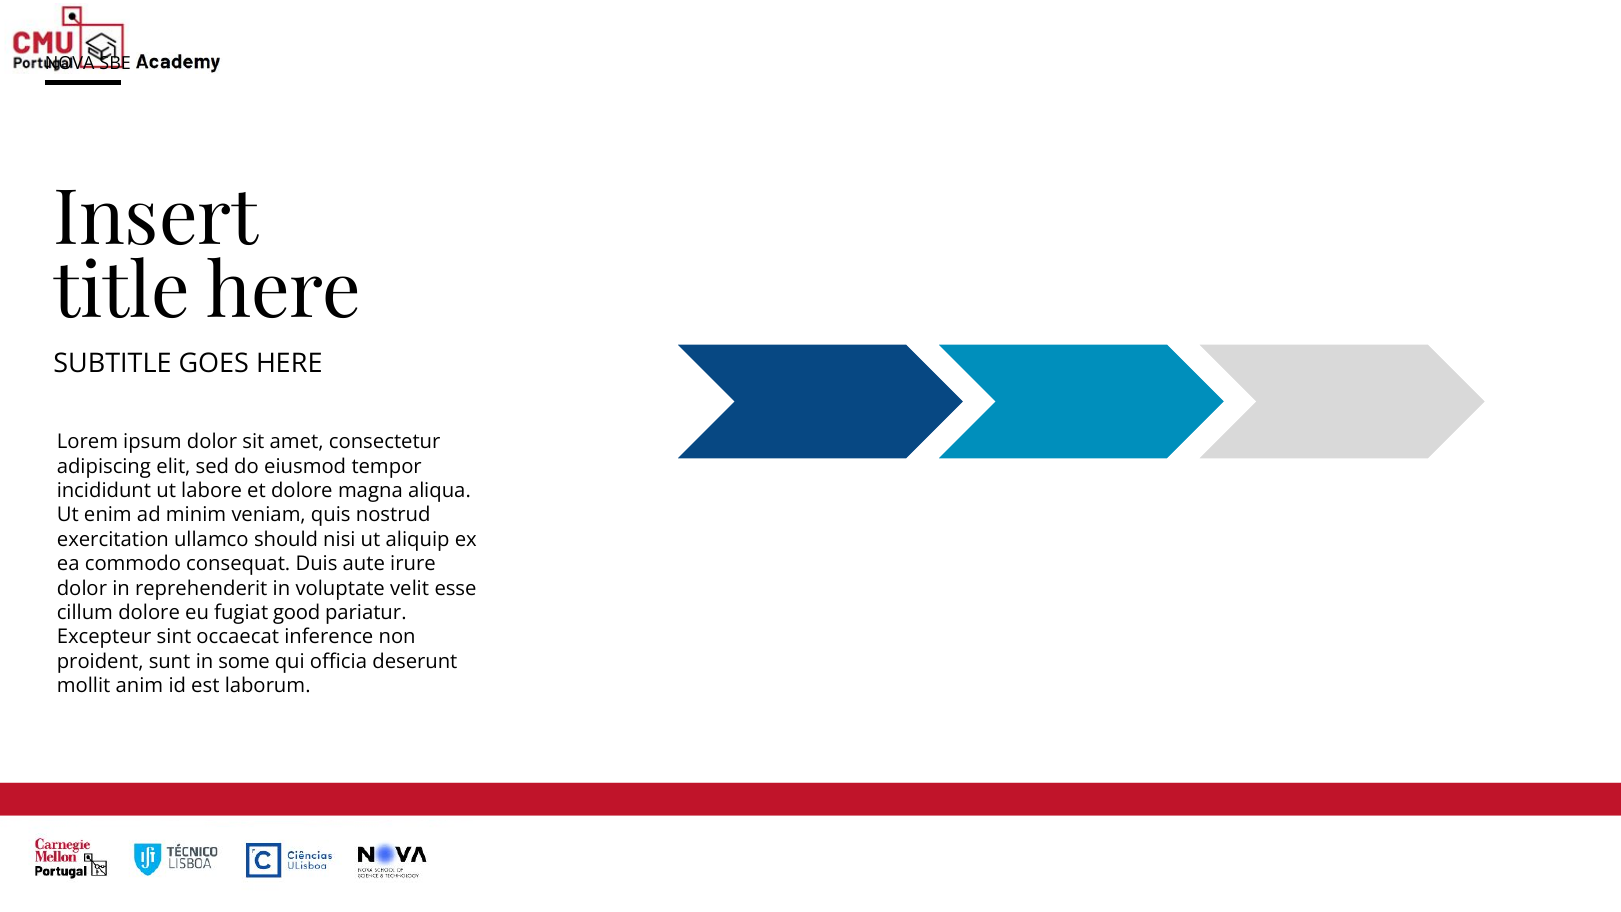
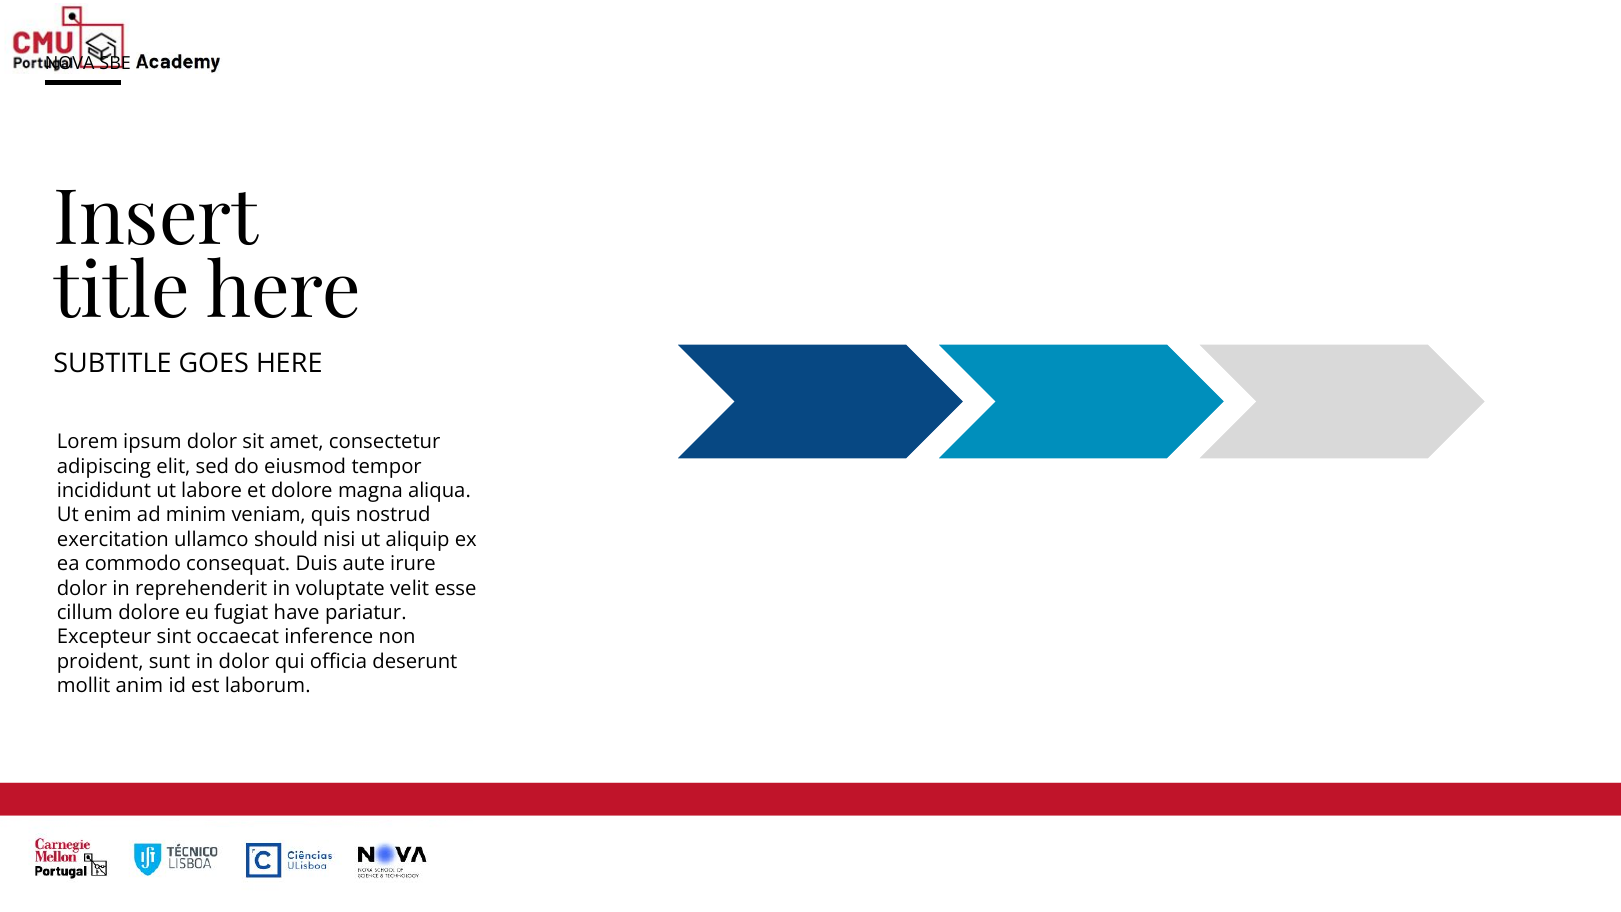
good: good -> have (297, 613)
in some: some -> dolor (244, 661)
